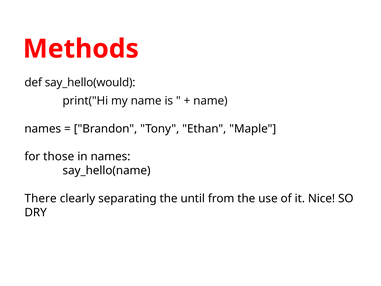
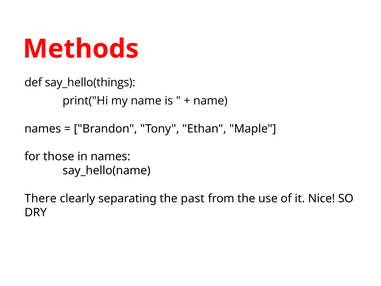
say_hello(would: say_hello(would -> say_hello(things (90, 82)
until: until -> past (193, 198)
